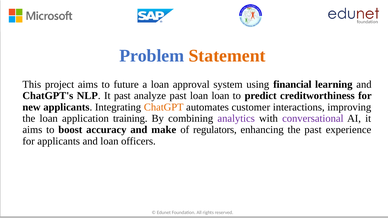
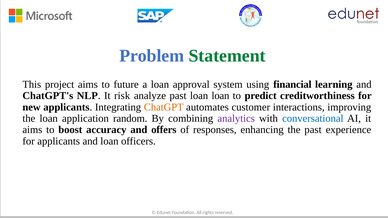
Statement colour: orange -> green (227, 56)
It past: past -> risk (122, 96)
training: training -> random (130, 119)
conversational colour: purple -> blue (313, 119)
make: make -> offers (164, 130)
regulators: regulators -> responses (215, 130)
